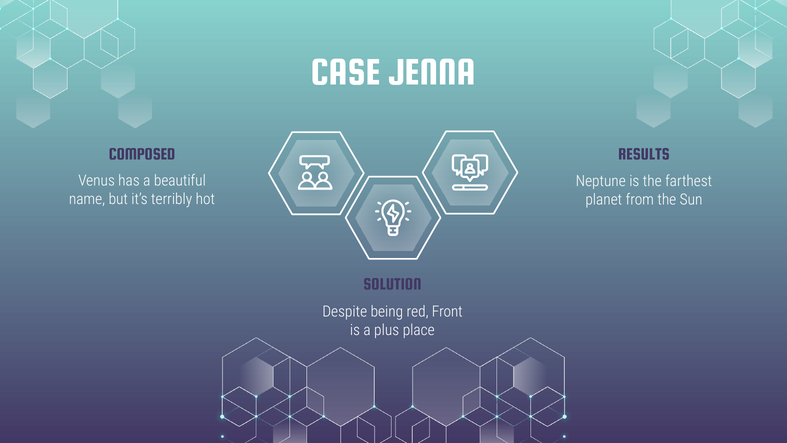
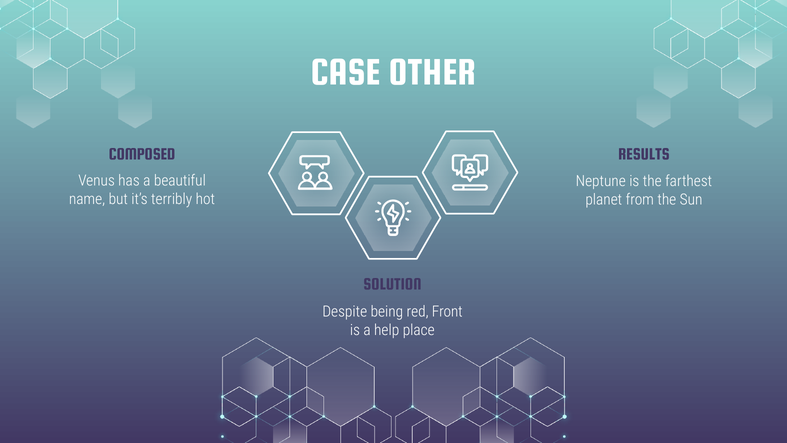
JENNA: JENNA -> OTHER (432, 72)
plus: plus -> help (387, 330)
